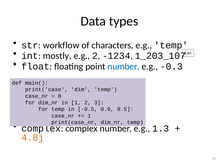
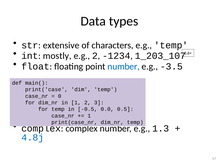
workflow: workflow -> extensive (61, 45)
-0.3: -0.3 -> -3.5 (171, 67)
4.8j colour: orange -> blue (33, 138)
